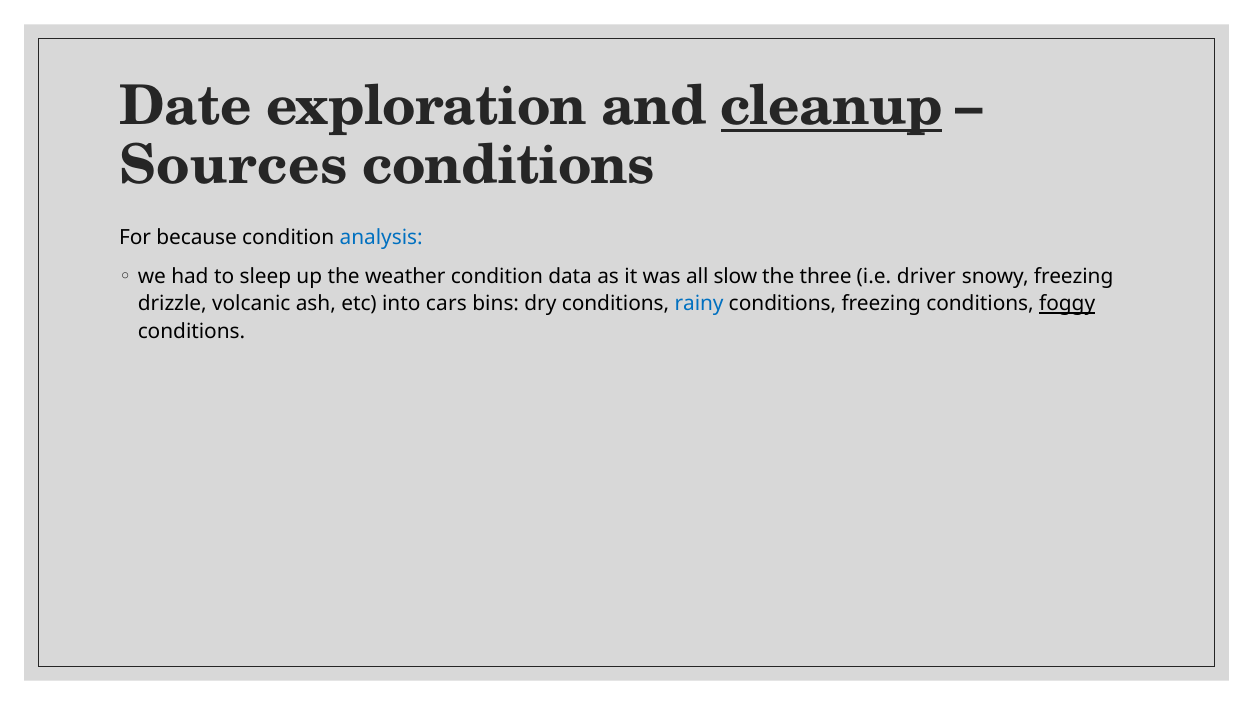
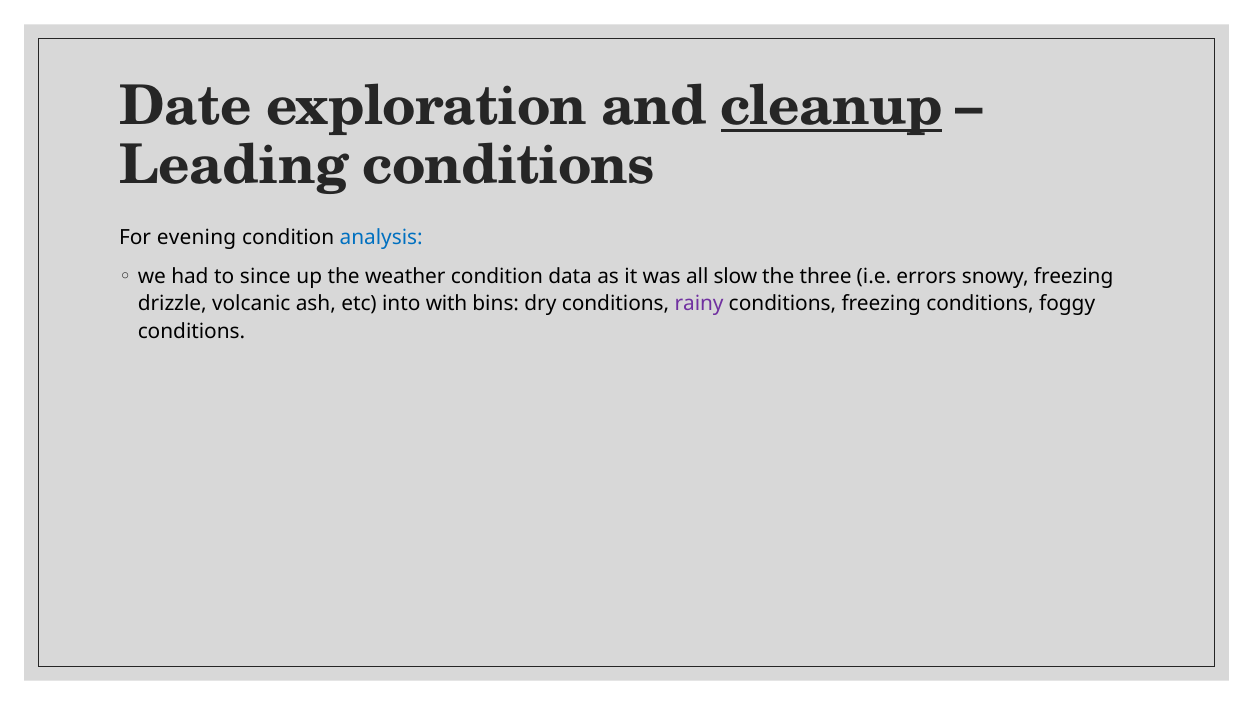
Sources: Sources -> Leading (234, 166)
because: because -> evening (197, 237)
sleep: sleep -> since (265, 277)
driver: driver -> errors (926, 277)
cars: cars -> with (447, 304)
rainy colour: blue -> purple (699, 304)
foggy underline: present -> none (1067, 304)
